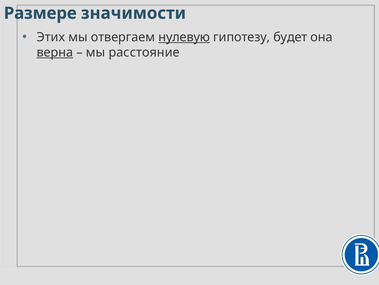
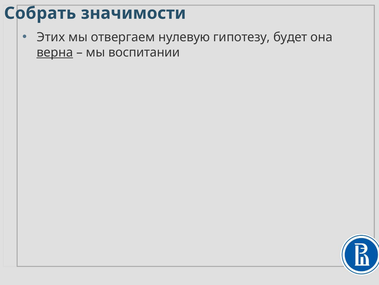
Размере: Размере -> Собрать (40, 13)
нулевую underline: present -> none (184, 37)
расстояние: расстояние -> воспитании (144, 52)
